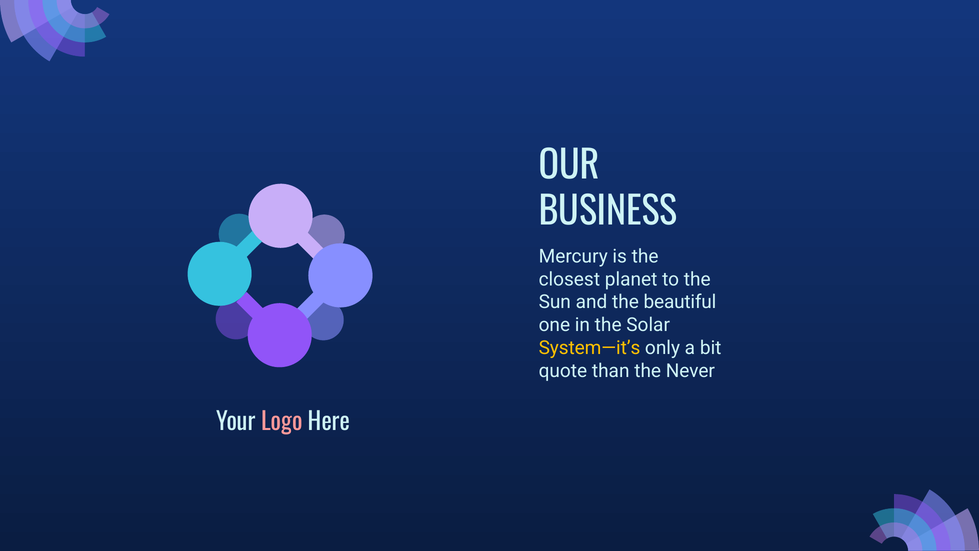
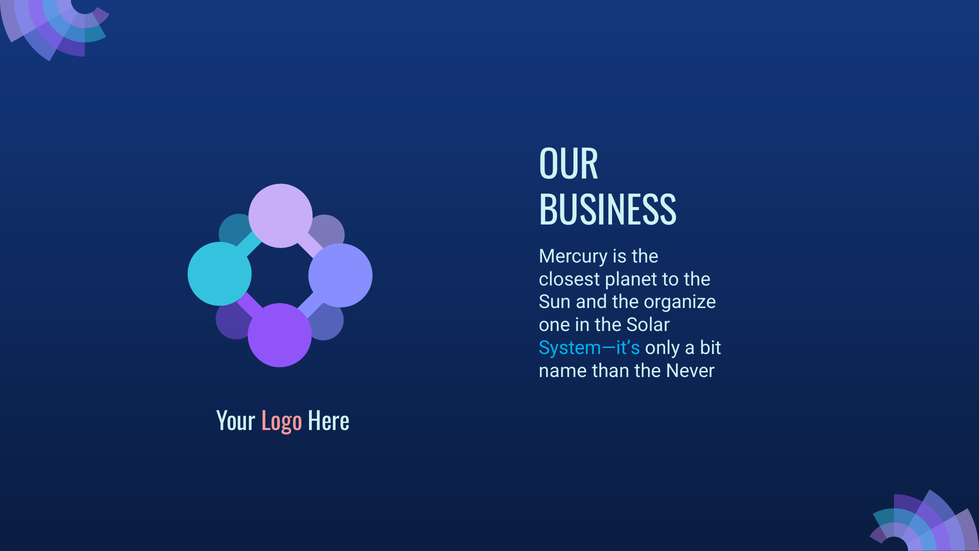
beautiful: beautiful -> organize (680, 302)
System—it’s colour: yellow -> light blue (589, 348)
quote: quote -> name (563, 371)
